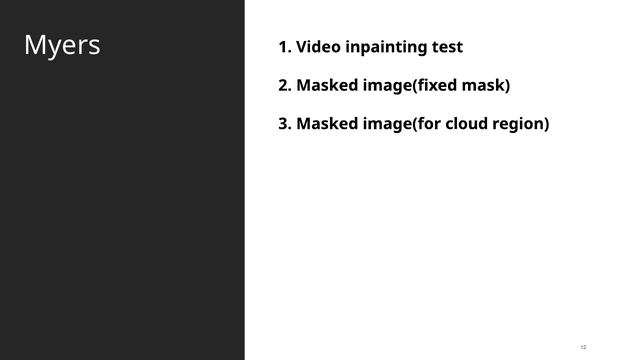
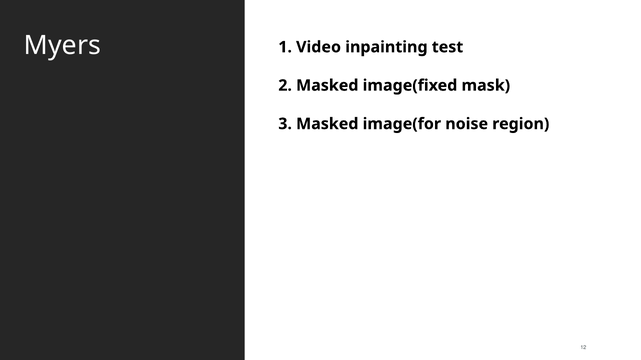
cloud: cloud -> noise (467, 124)
